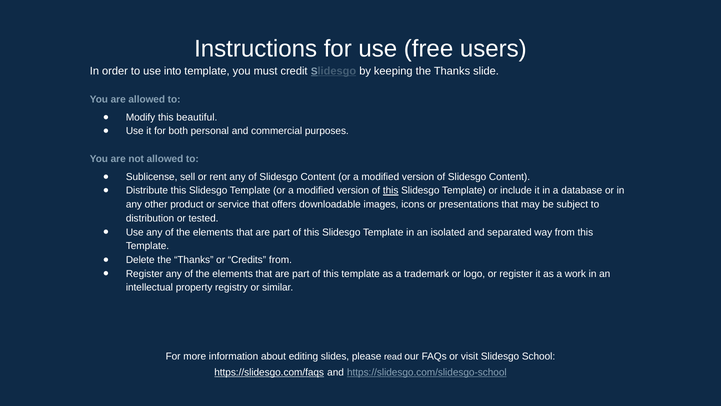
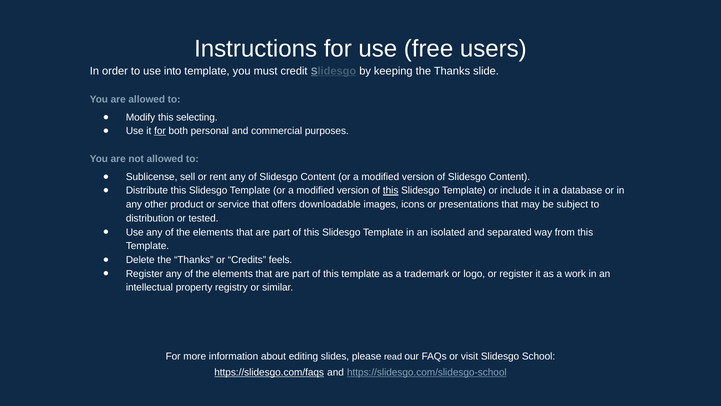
beautiful: beautiful -> selecting (197, 117)
for underline: none -> present (160, 131)
Credits from: from -> feels (281, 260)
